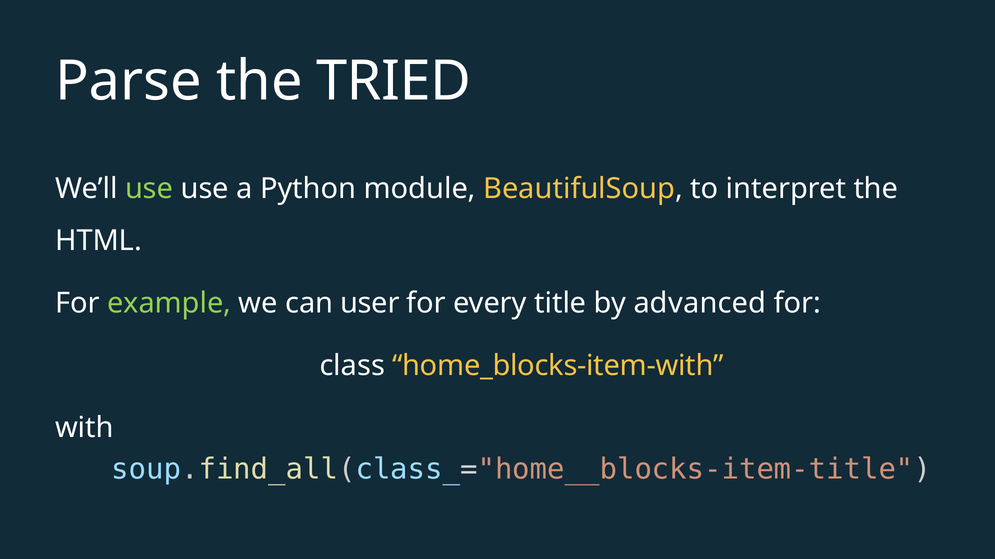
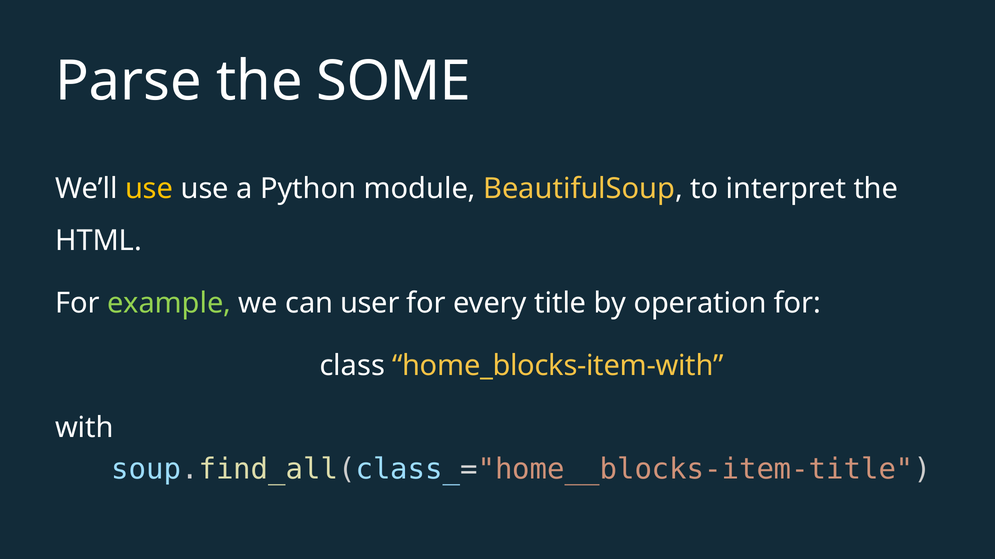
TRIED: TRIED -> SOME (394, 82)
use colour: light green -> yellow (149, 189)
advanced: advanced -> operation (700, 303)
